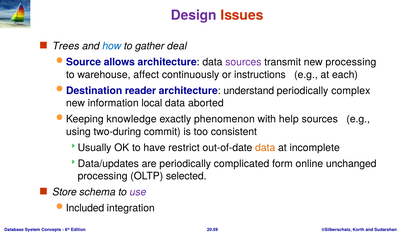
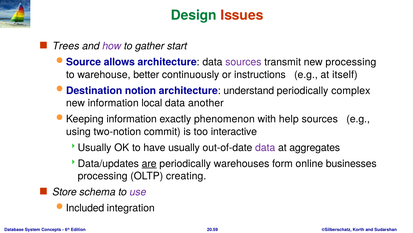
Design colour: purple -> green (194, 15)
how colour: blue -> purple (112, 46)
deal: deal -> start (177, 46)
affect: affect -> better (146, 74)
each: each -> itself (345, 74)
reader: reader -> notion (141, 90)
aborted: aborted -> another (206, 103)
Keeping knowledge: knowledge -> information (132, 119)
two-during: two-during -> two-notion (117, 131)
consistent: consistent -> interactive (234, 131)
restrict: restrict -> usually (184, 147)
data colour: orange -> purple (265, 147)
incomplete: incomplete -> aggregates (315, 147)
are underline: none -> present (149, 163)
complicated: complicated -> warehouses (242, 163)
unchanged: unchanged -> businesses (351, 163)
selected: selected -> creating (186, 176)
